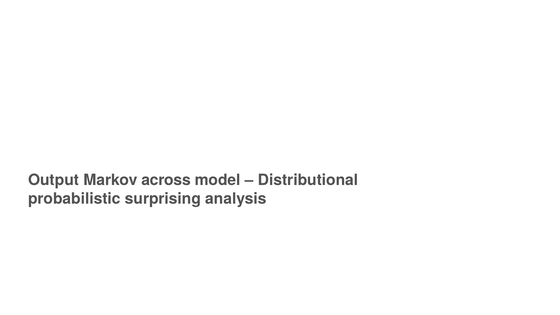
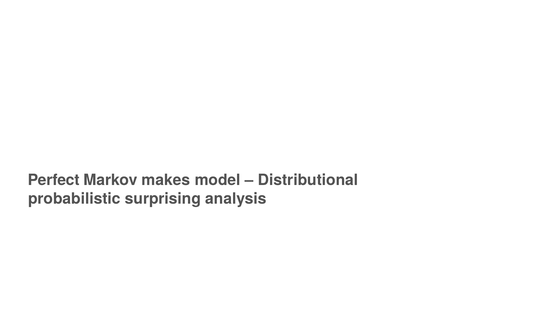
Output: Output -> Perfect (54, 180)
across: across -> makes (166, 180)
